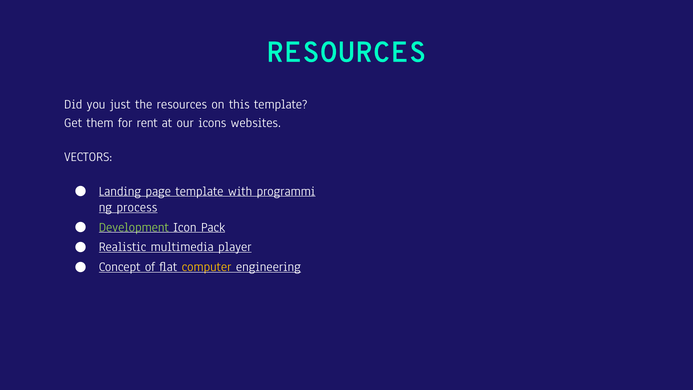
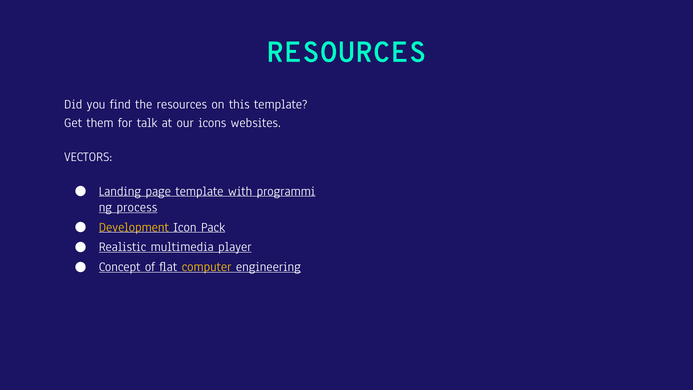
just: just -> find (120, 104)
rent: rent -> talk (147, 123)
Development colour: light green -> yellow (134, 227)
